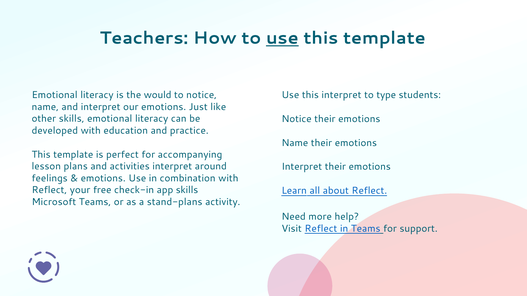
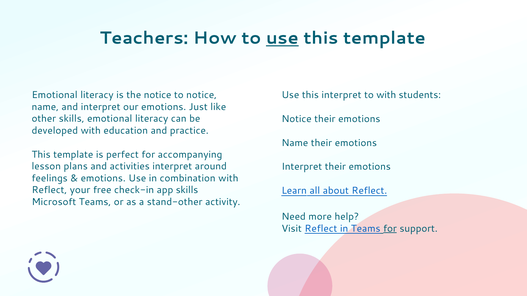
the would: would -> notice (158, 95)
to type: type -> with (386, 95)
stand-plans: stand-plans -> stand-other (175, 202)
for underline: none -> present (390, 229)
